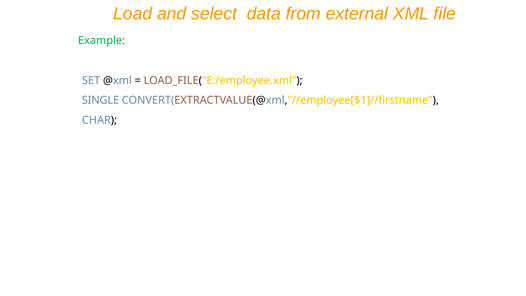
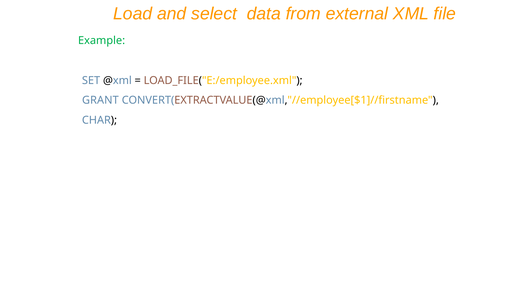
SINGLE: SINGLE -> GRANT (100, 100)
